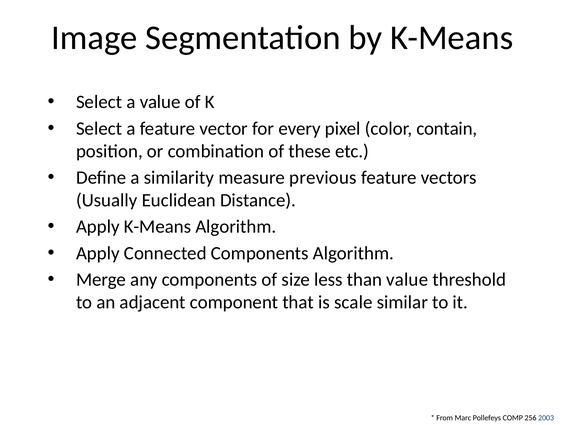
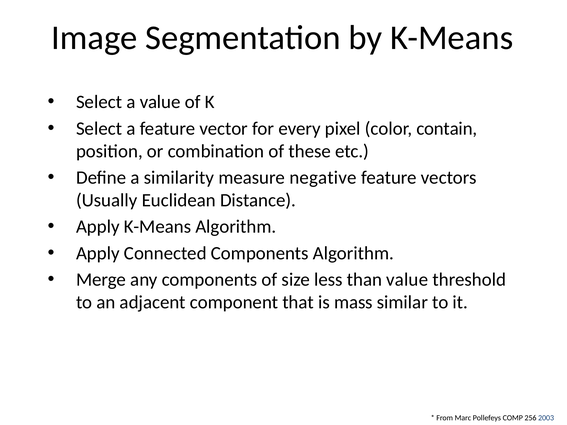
previous: previous -> negative (323, 178)
scale: scale -> mass (353, 302)
